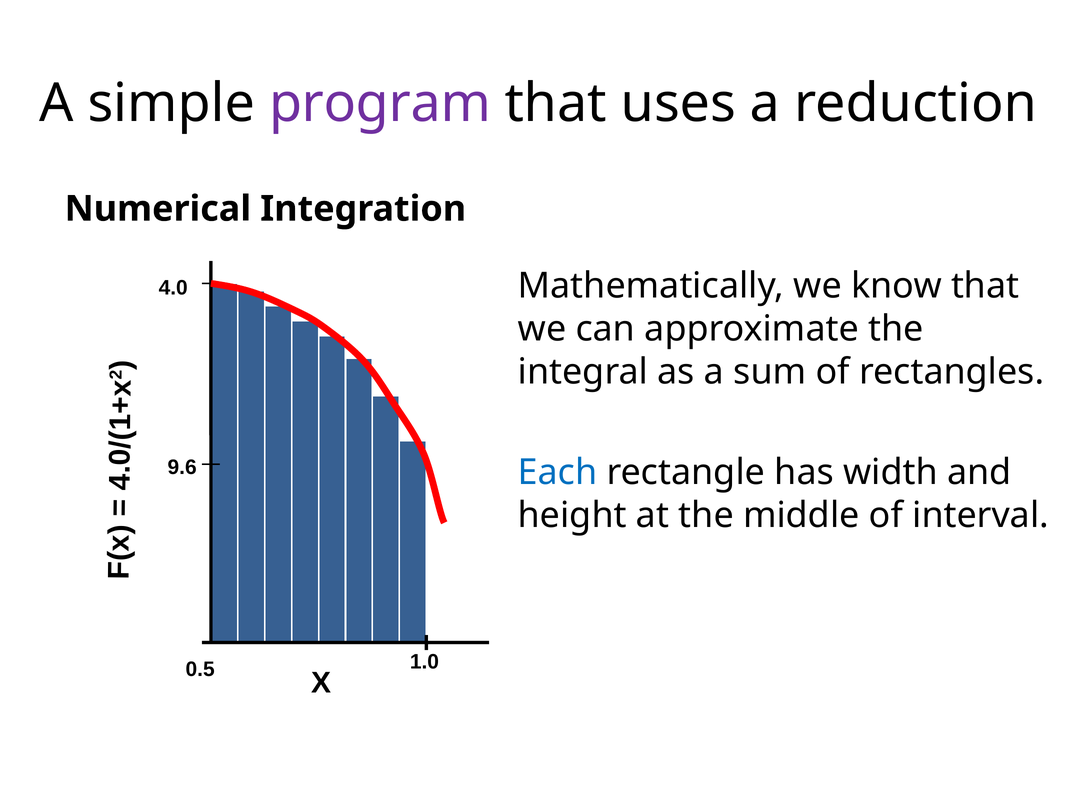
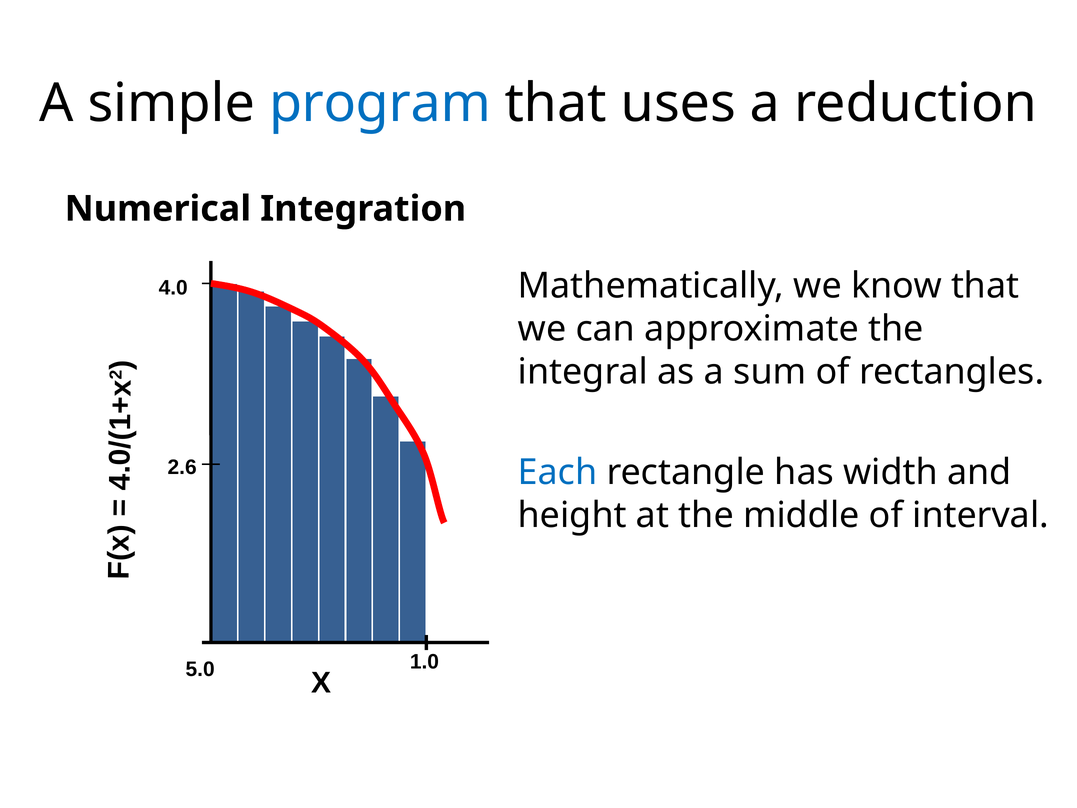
program colour: purple -> blue (380, 103)
9.6: 9.6 -> 2.6 (182, 467)
0.5: 0.5 -> 5.0 (200, 669)
